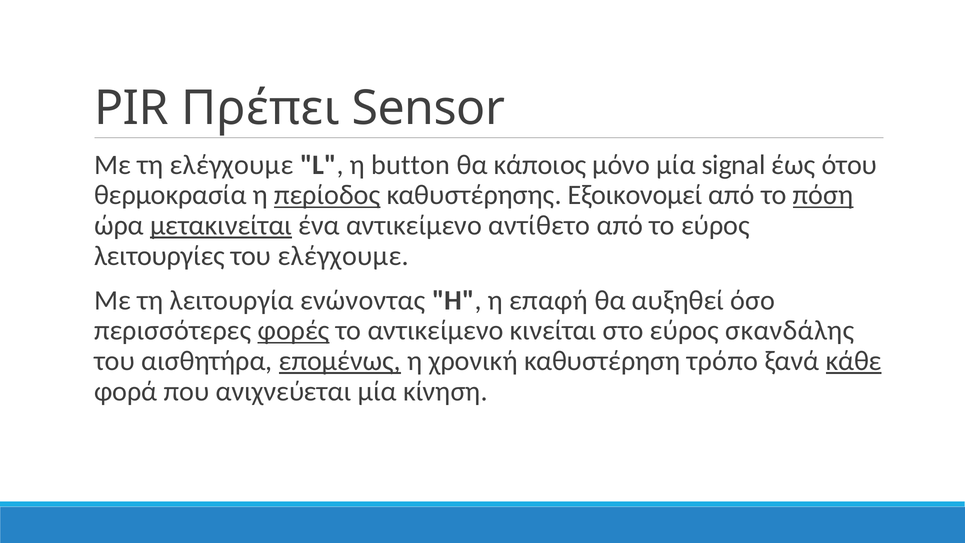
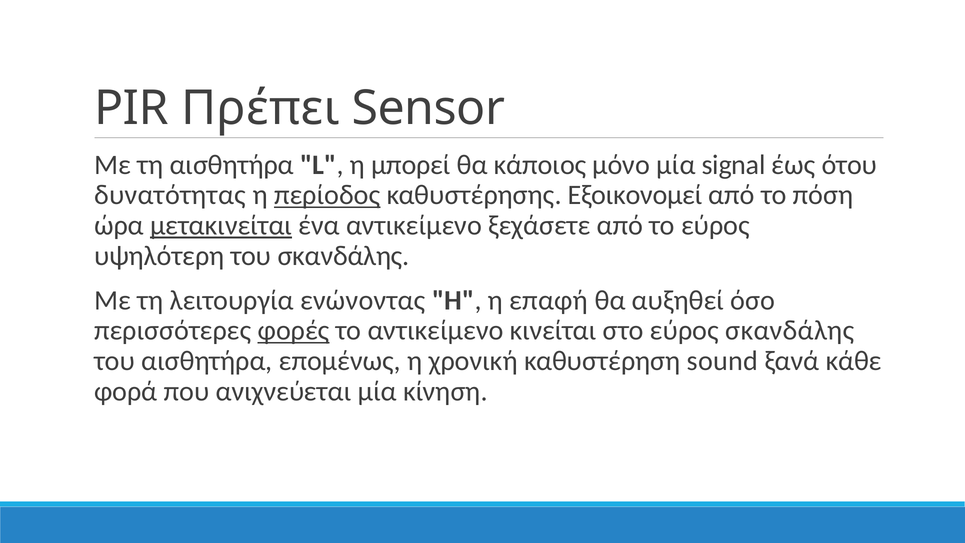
τη ελέγχουμε: ελέγχουμε -> αισθητήρα (232, 165)
button: button -> μπορεί (411, 165)
θερμοκρασία: θερμοκρασία -> δυνατότητας (170, 195)
πόση underline: present -> none (823, 195)
αντίθετο: αντίθετο -> ξεχάσετε (539, 225)
λειτουργίες: λειτουργίες -> υψηλότερη (159, 256)
του ελέγχουμε: ελέγχουμε -> σκανδάλης (343, 256)
επομένως underline: present -> none (340, 361)
τρόπο: τρόπο -> sound (722, 361)
κάθε underline: present -> none (854, 361)
